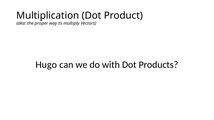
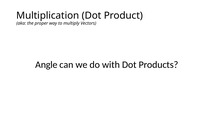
Hugo: Hugo -> Angle (46, 65)
